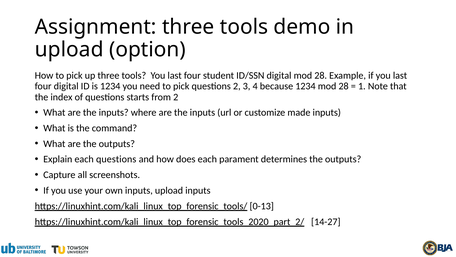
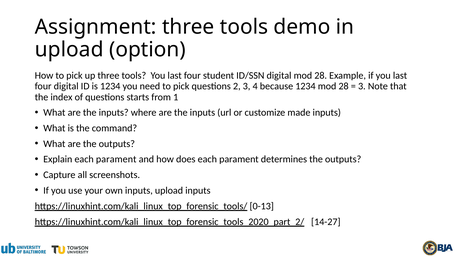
1: 1 -> 3 (362, 86)
from 2: 2 -> 1 (176, 97)
Explain each questions: questions -> parament (116, 159)
